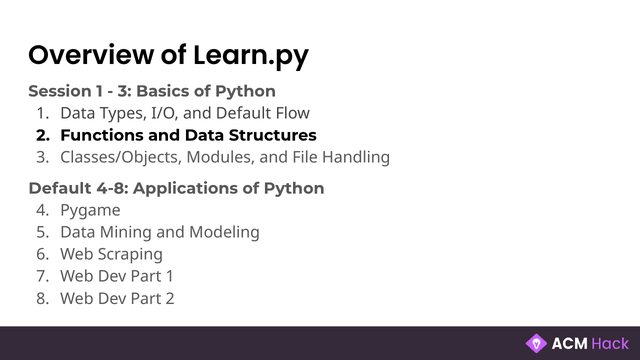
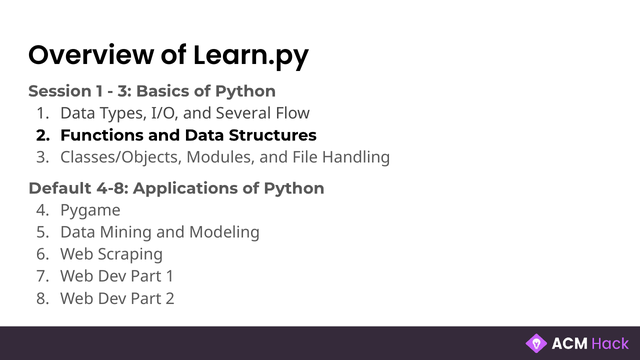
and Default: Default -> Several (244, 113)
